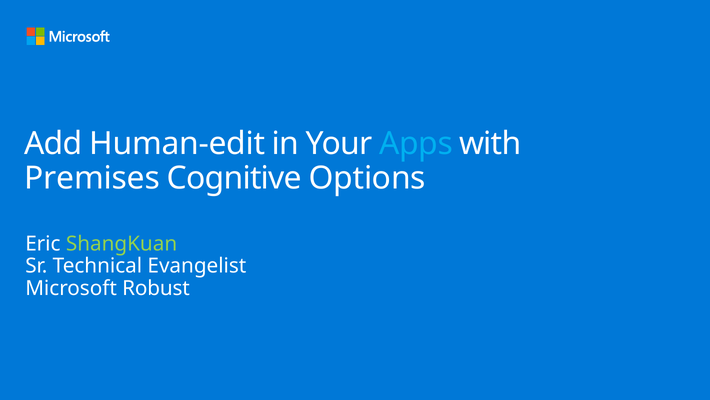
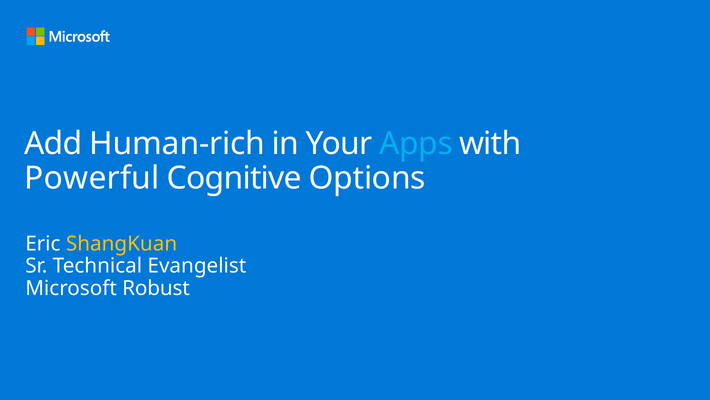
Human-edit: Human-edit -> Human-rich (177, 144)
Premises: Premises -> Powerful (92, 178)
ShangKuan colour: light green -> yellow (122, 243)
